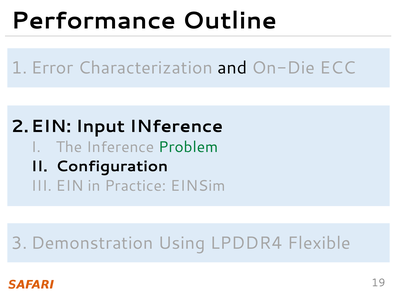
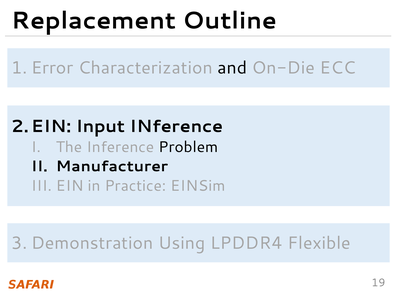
Performance: Performance -> Replacement (94, 21)
Problem colour: green -> black (188, 147)
Configuration: Configuration -> Manufacturer (112, 167)
